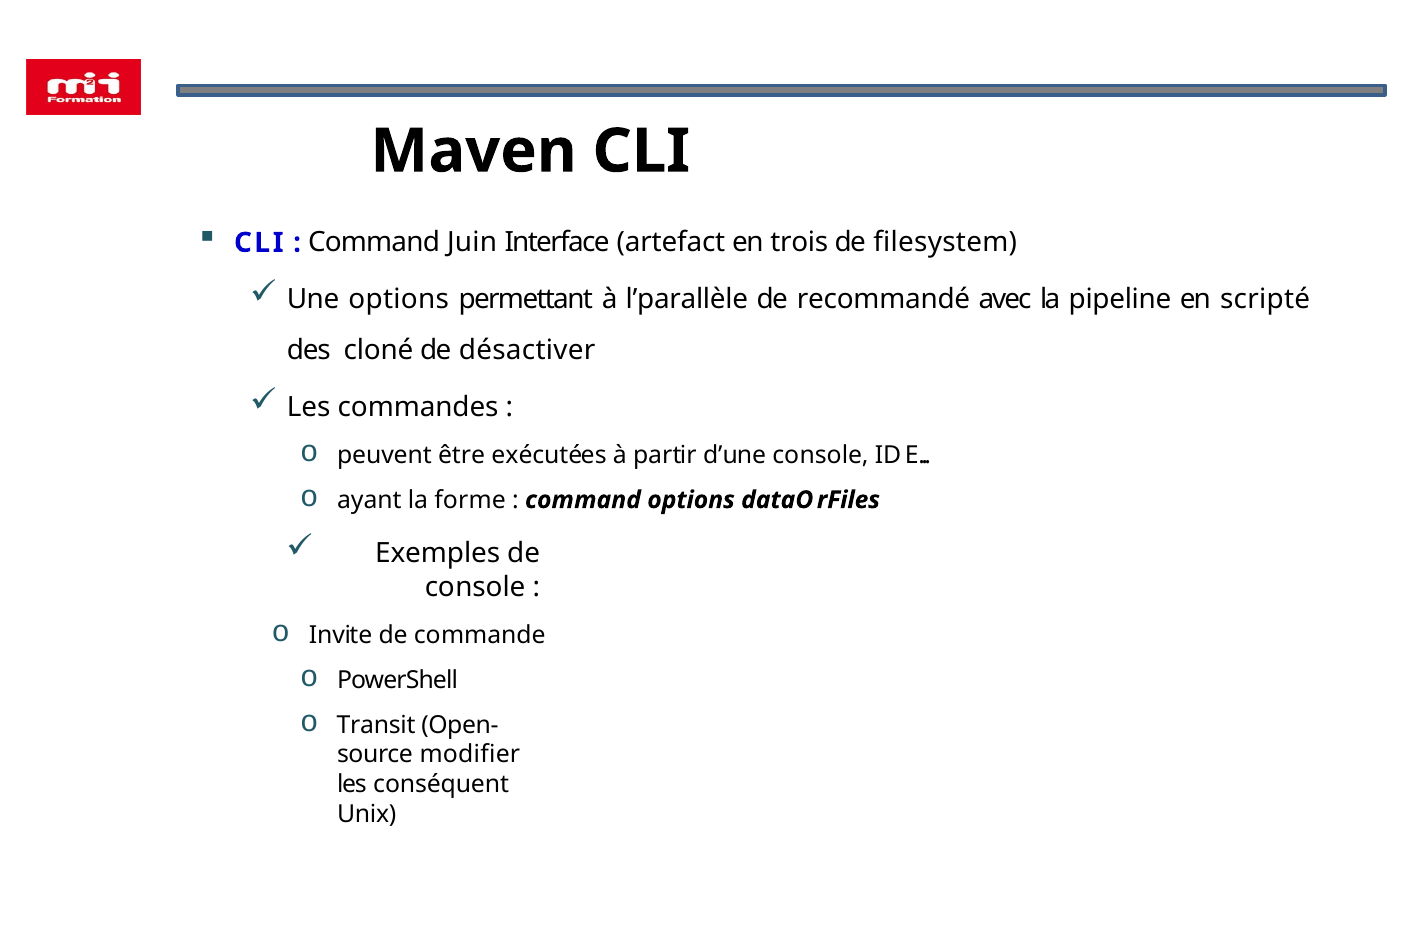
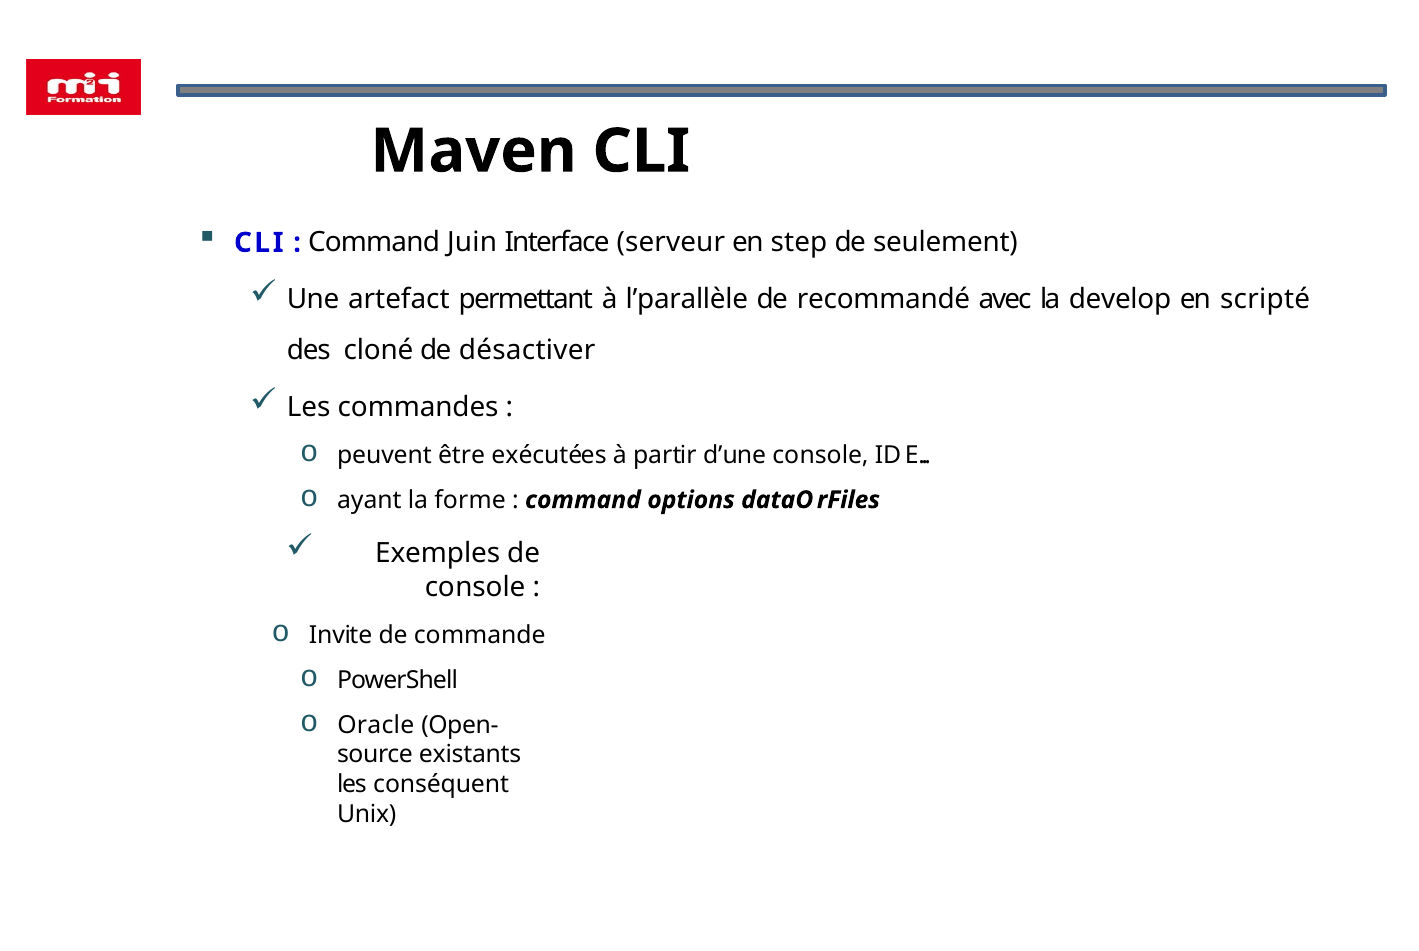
artefact: artefact -> serveur (671, 243)
trois: trois -> step (799, 243)
filesystem: filesystem -> seulement (945, 243)
Une options: options -> artefact (399, 300)
pipeline: pipeline -> develop (1120, 300)
Transit: Transit -> Oracle (376, 725)
modifier: modifier -> existants (470, 755)
